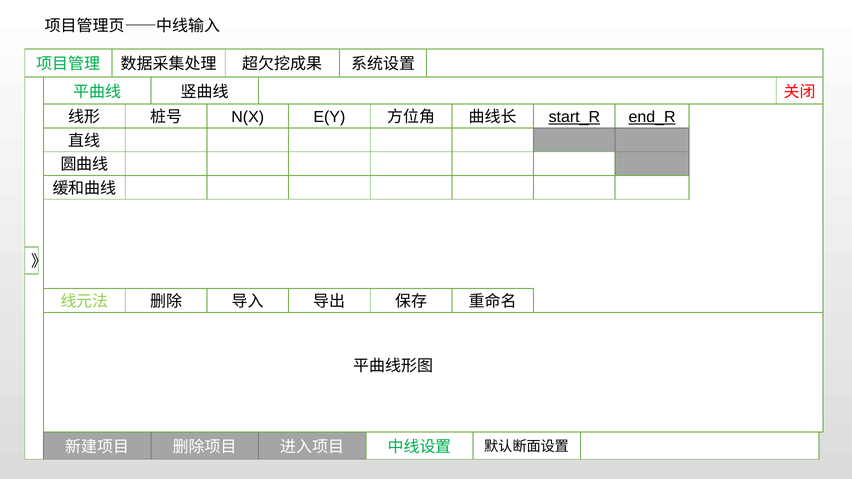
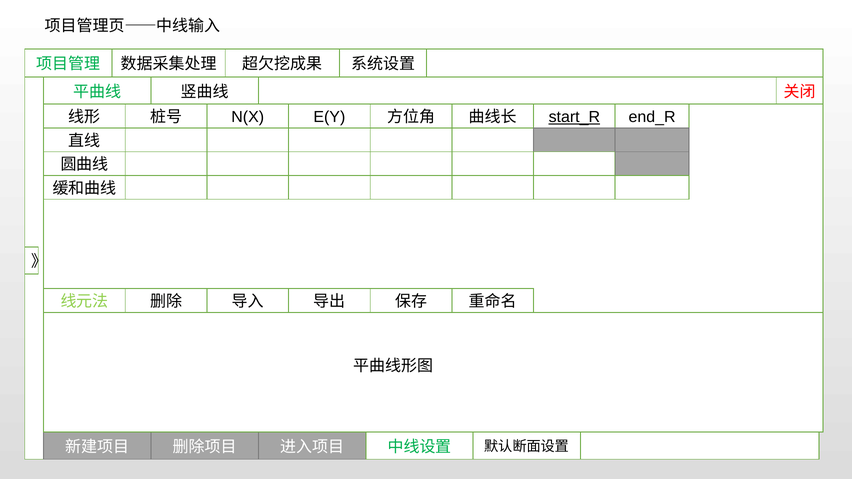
end_R underline: present -> none (652, 117)
